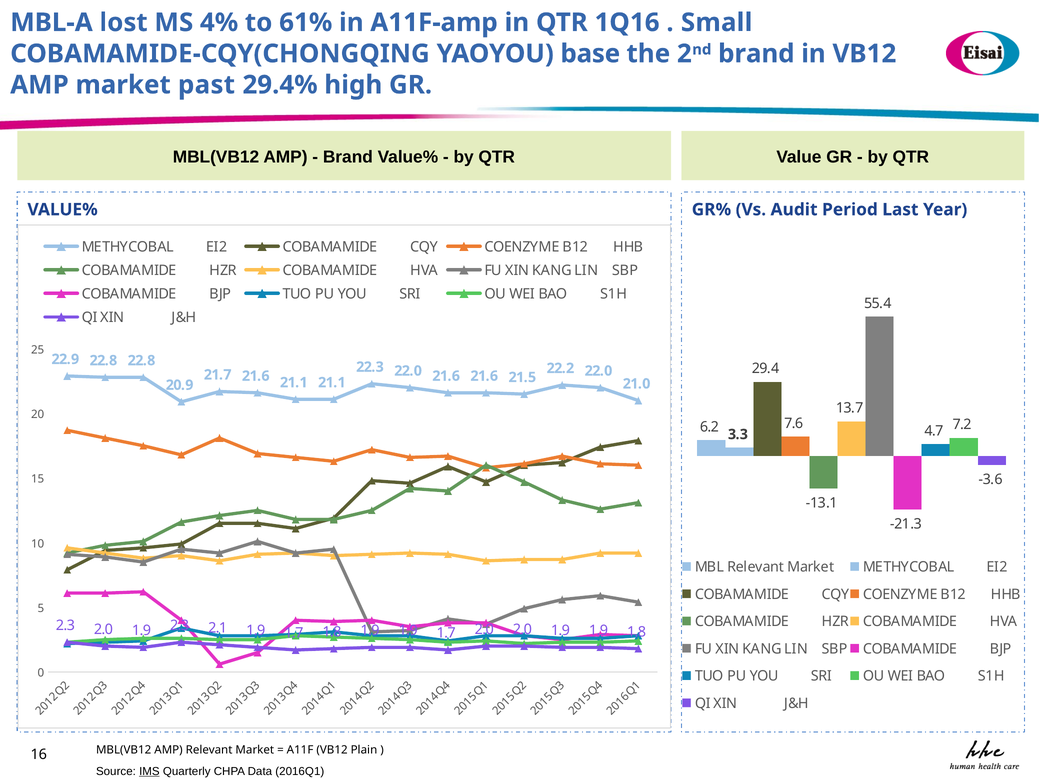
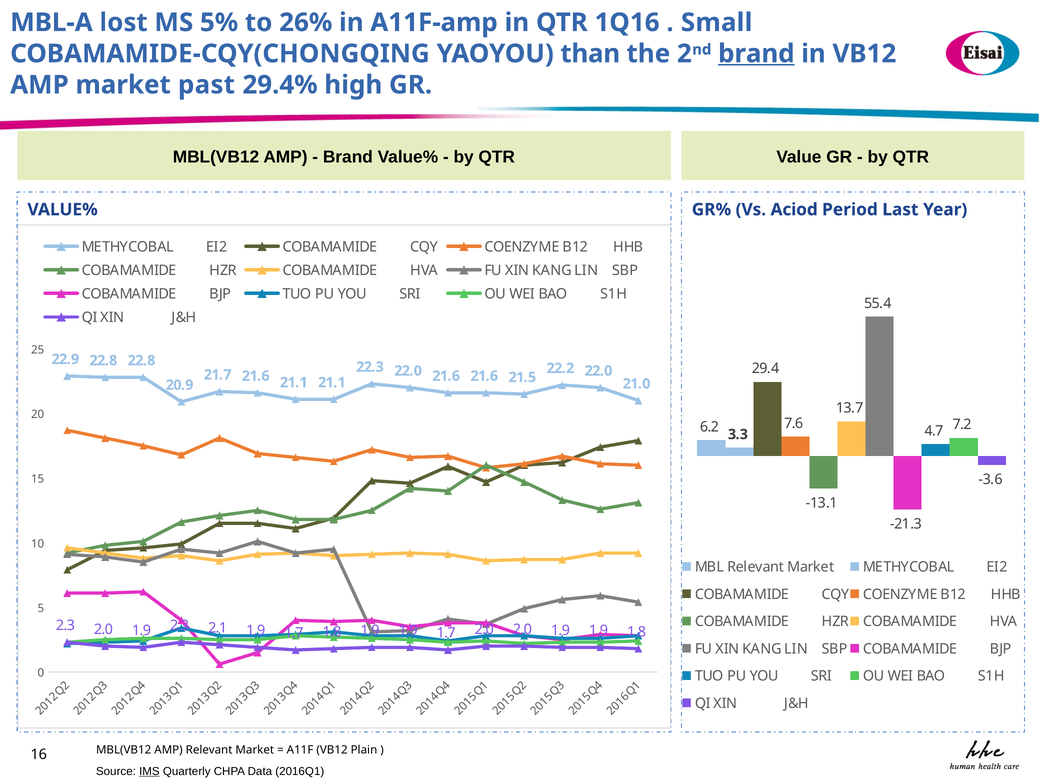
4%: 4% -> 5% (219, 23)
61%: 61% -> 26% (306, 23)
base: base -> than (590, 54)
brand underline: none -> present (756, 54)
Audit: Audit -> Aciod (794, 210)
